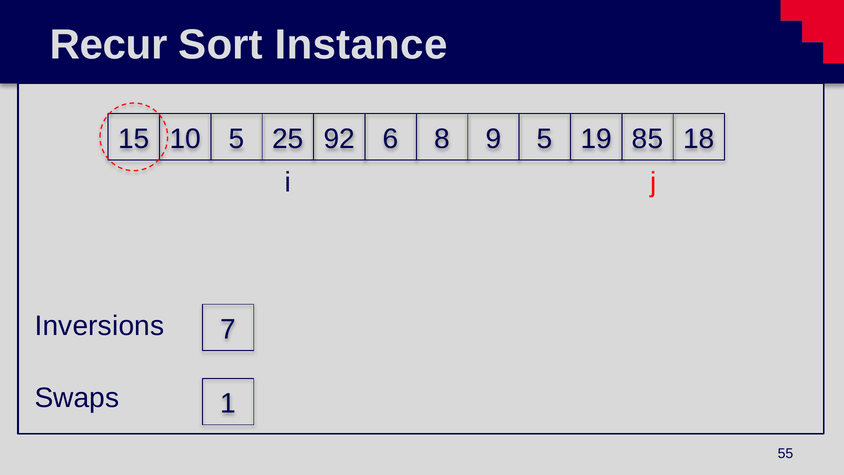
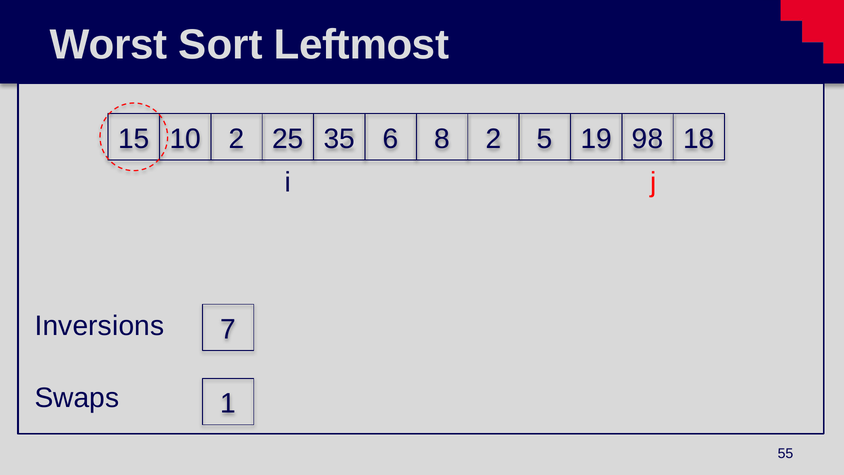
Recur: Recur -> Worst (108, 45)
Instance: Instance -> Leftmost (361, 45)
10 5: 5 -> 2 (237, 139)
92: 92 -> 35 (339, 139)
8 9: 9 -> 2 (493, 139)
85: 85 -> 98 (648, 139)
